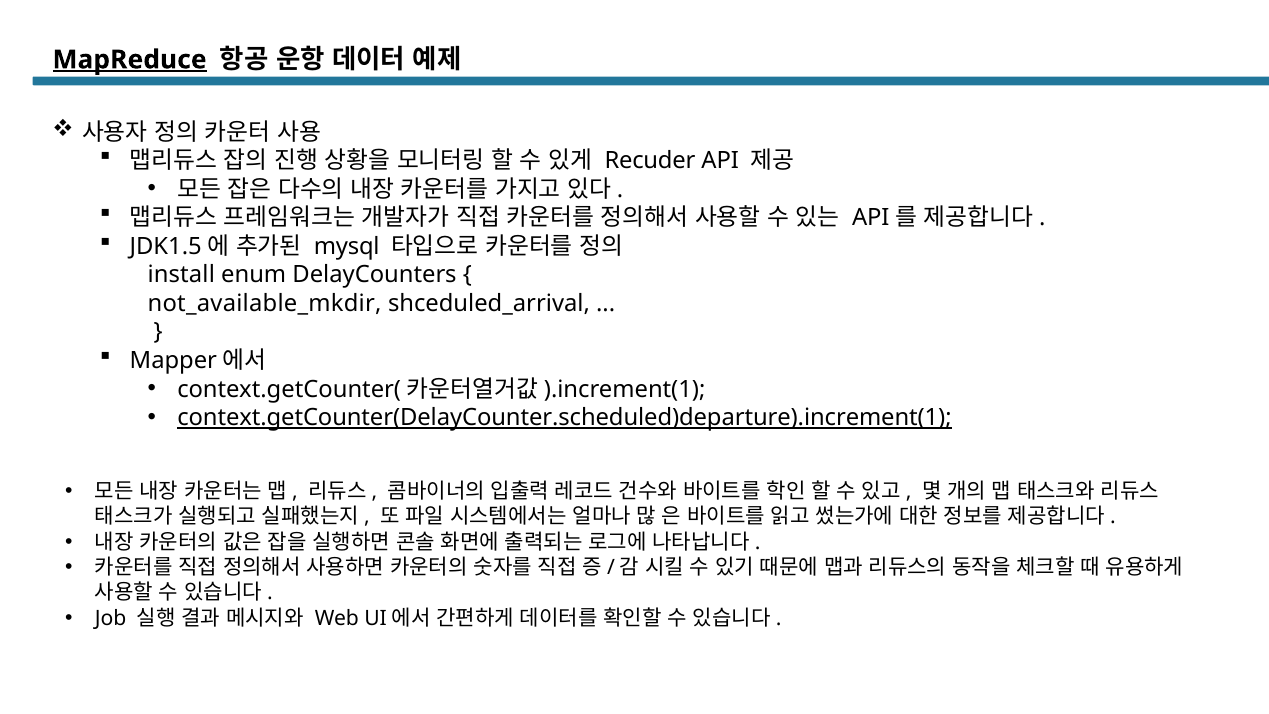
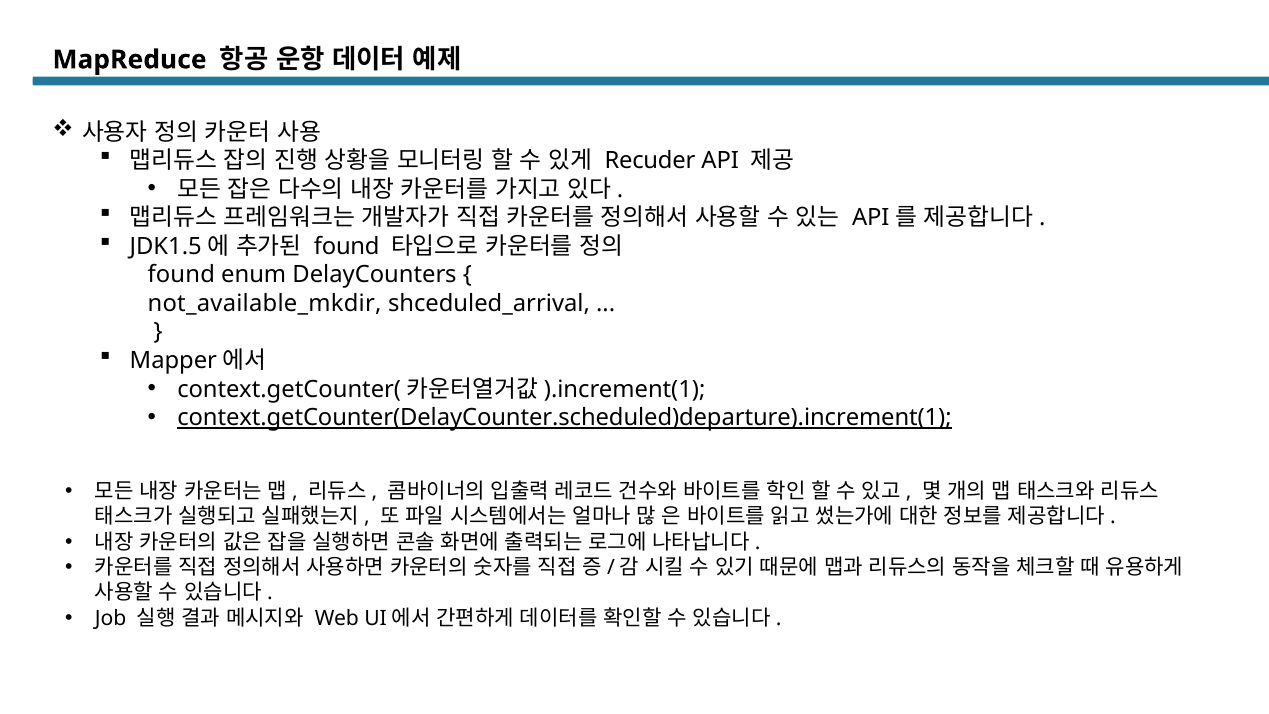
MapReduce underline: present -> none (130, 60)
mysql: mysql -> found (347, 246)
install: install -> found (181, 275)
